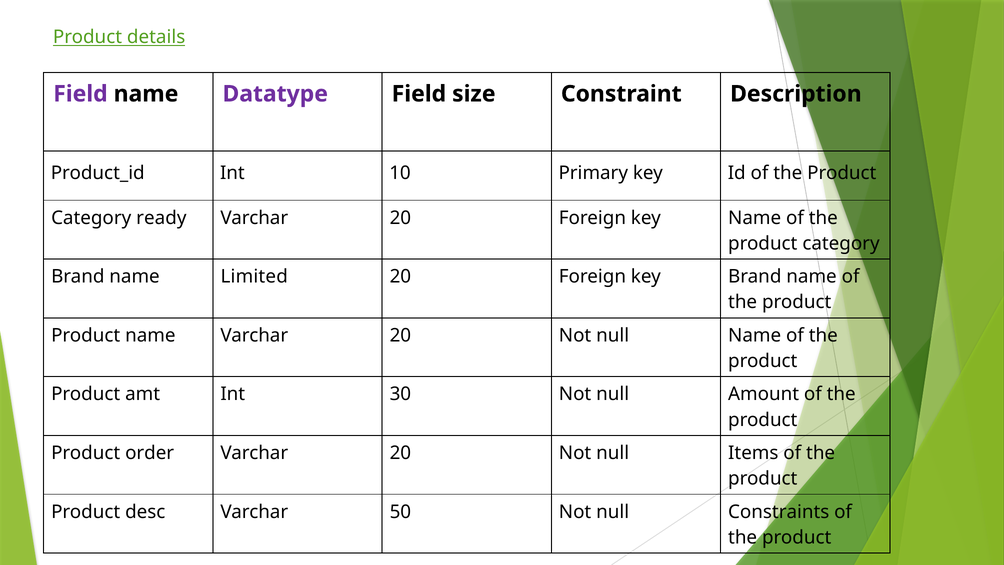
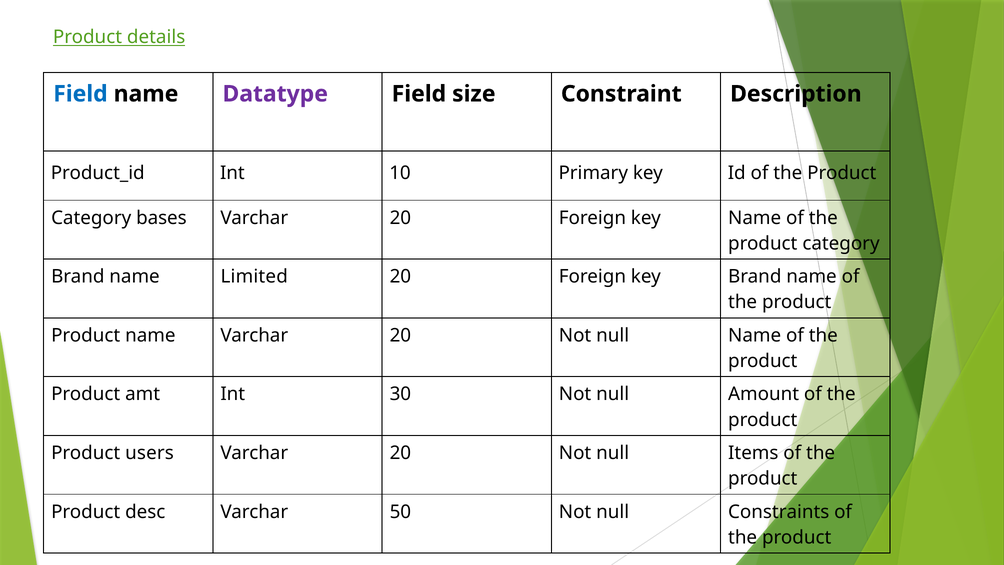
Field colour: purple -> blue (80, 94)
ready: ready -> bases (161, 218)
order: order -> users (150, 453)
